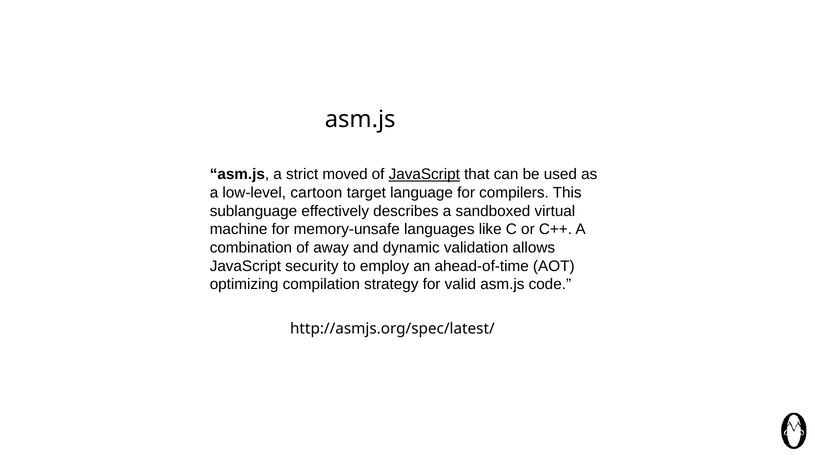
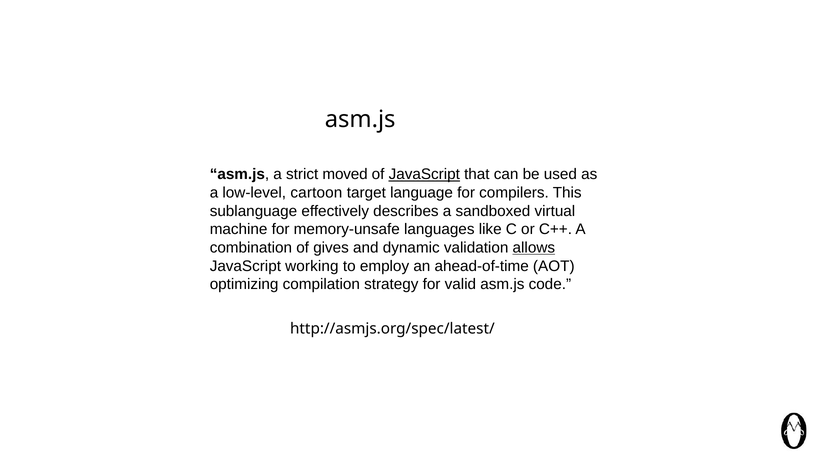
away: away -> gives (331, 248)
allows underline: none -> present (534, 248)
security: security -> working (312, 266)
